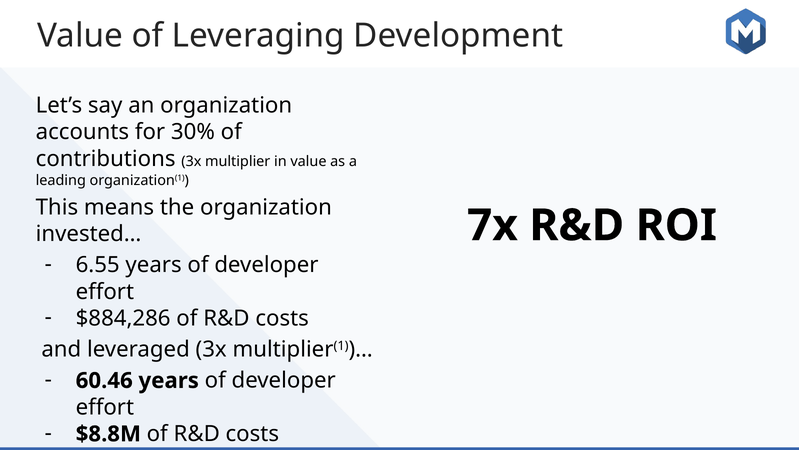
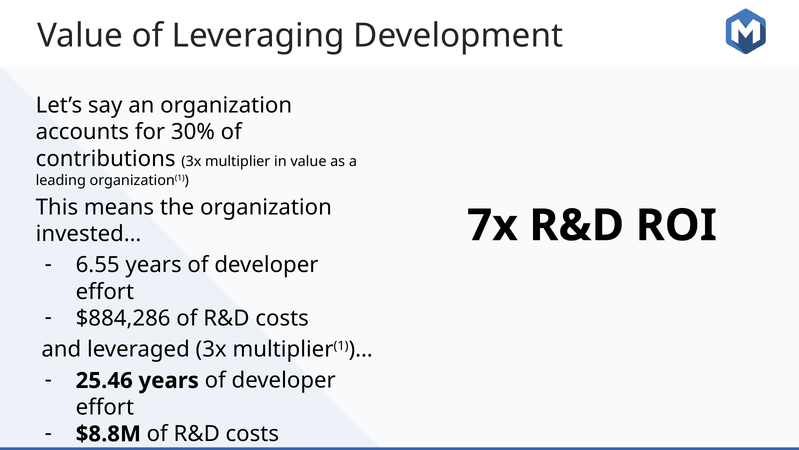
60.46: 60.46 -> 25.46 (104, 380)
